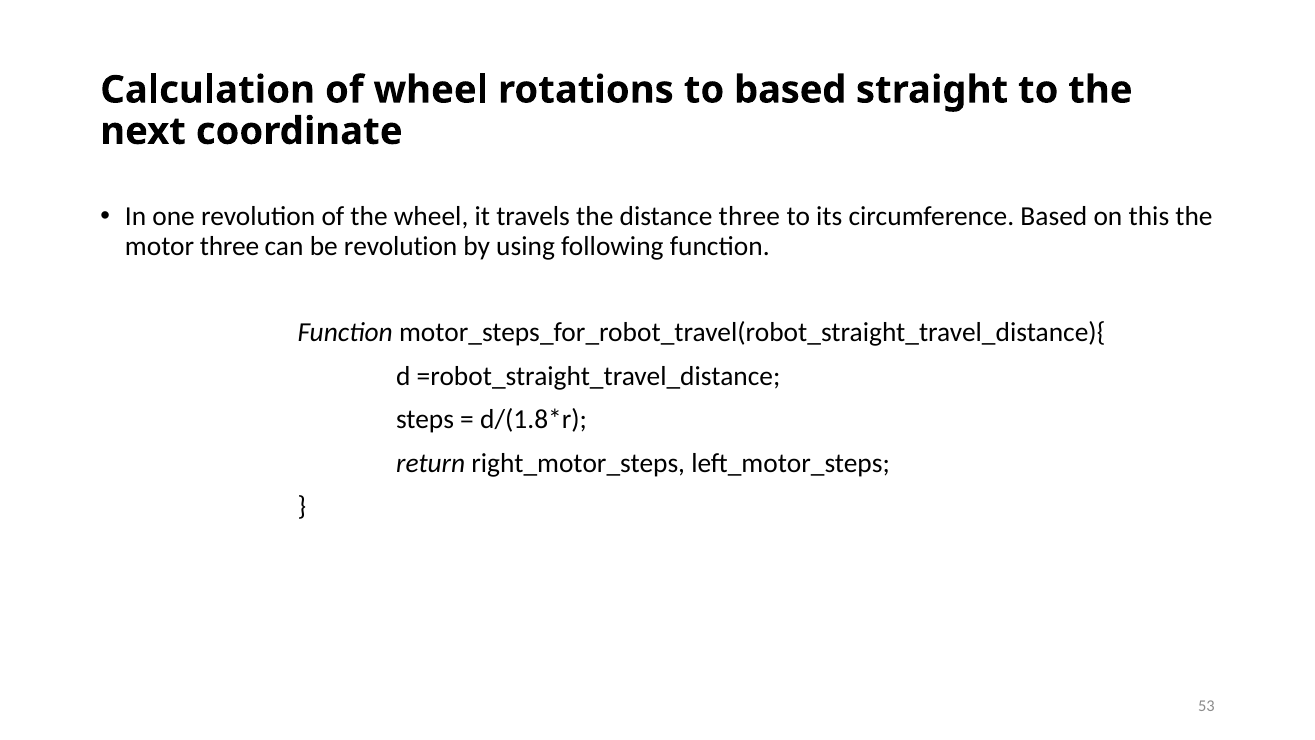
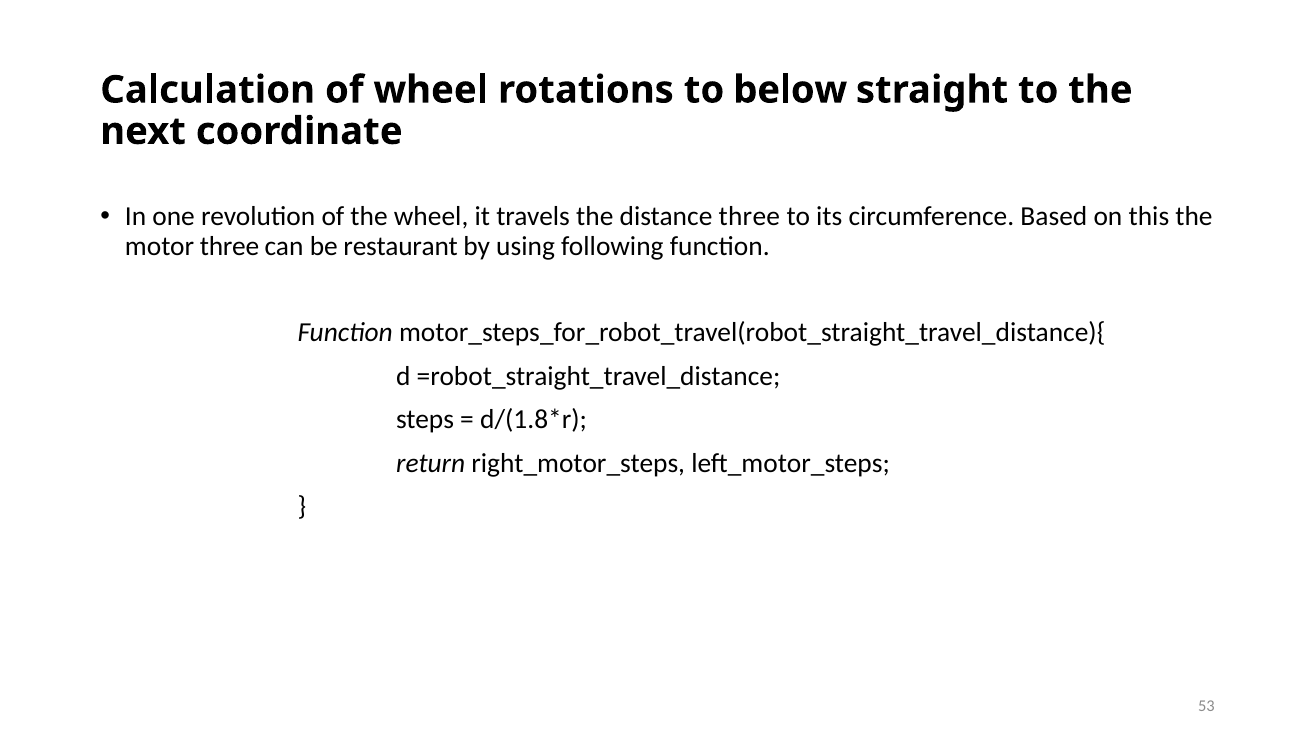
to based: based -> below (790, 90)
be revolution: revolution -> restaurant (401, 246)
